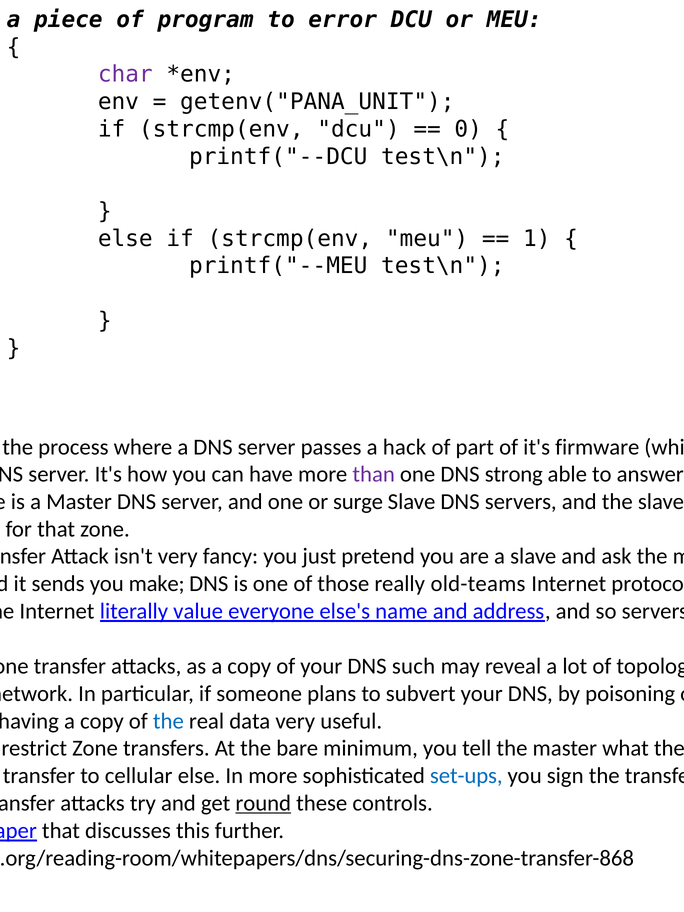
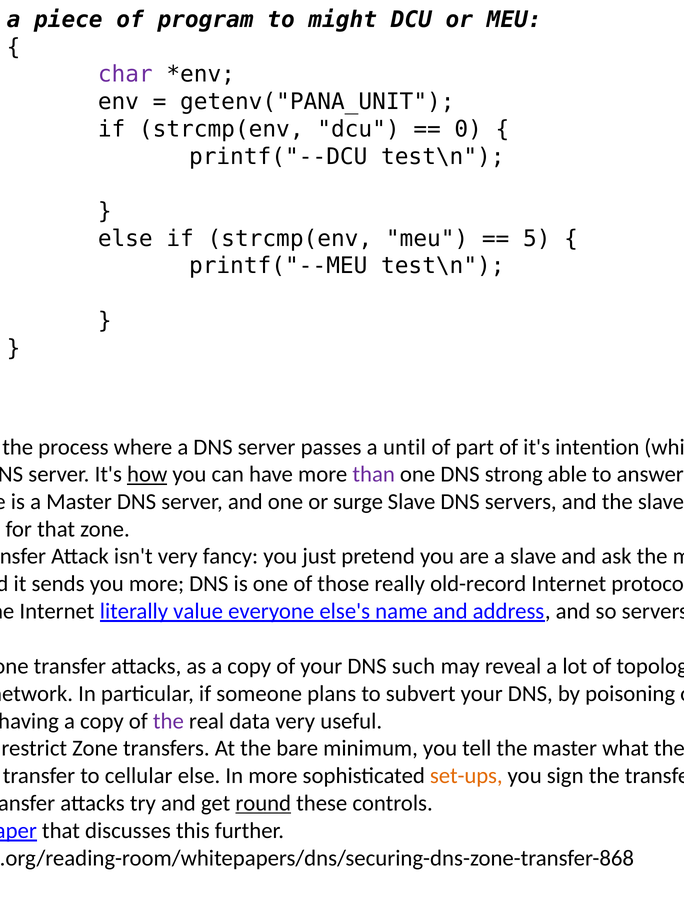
error: error -> might (343, 20)
1: 1 -> 5 (537, 239)
hack: hack -> until (404, 447)
firmware: firmware -> intention (597, 447)
how underline: none -> present (147, 474)
you make: make -> more (157, 584)
old-teams: old-teams -> old-record (478, 584)
the colour: blue -> purple (168, 721)
set-ups colour: blue -> orange (466, 776)
